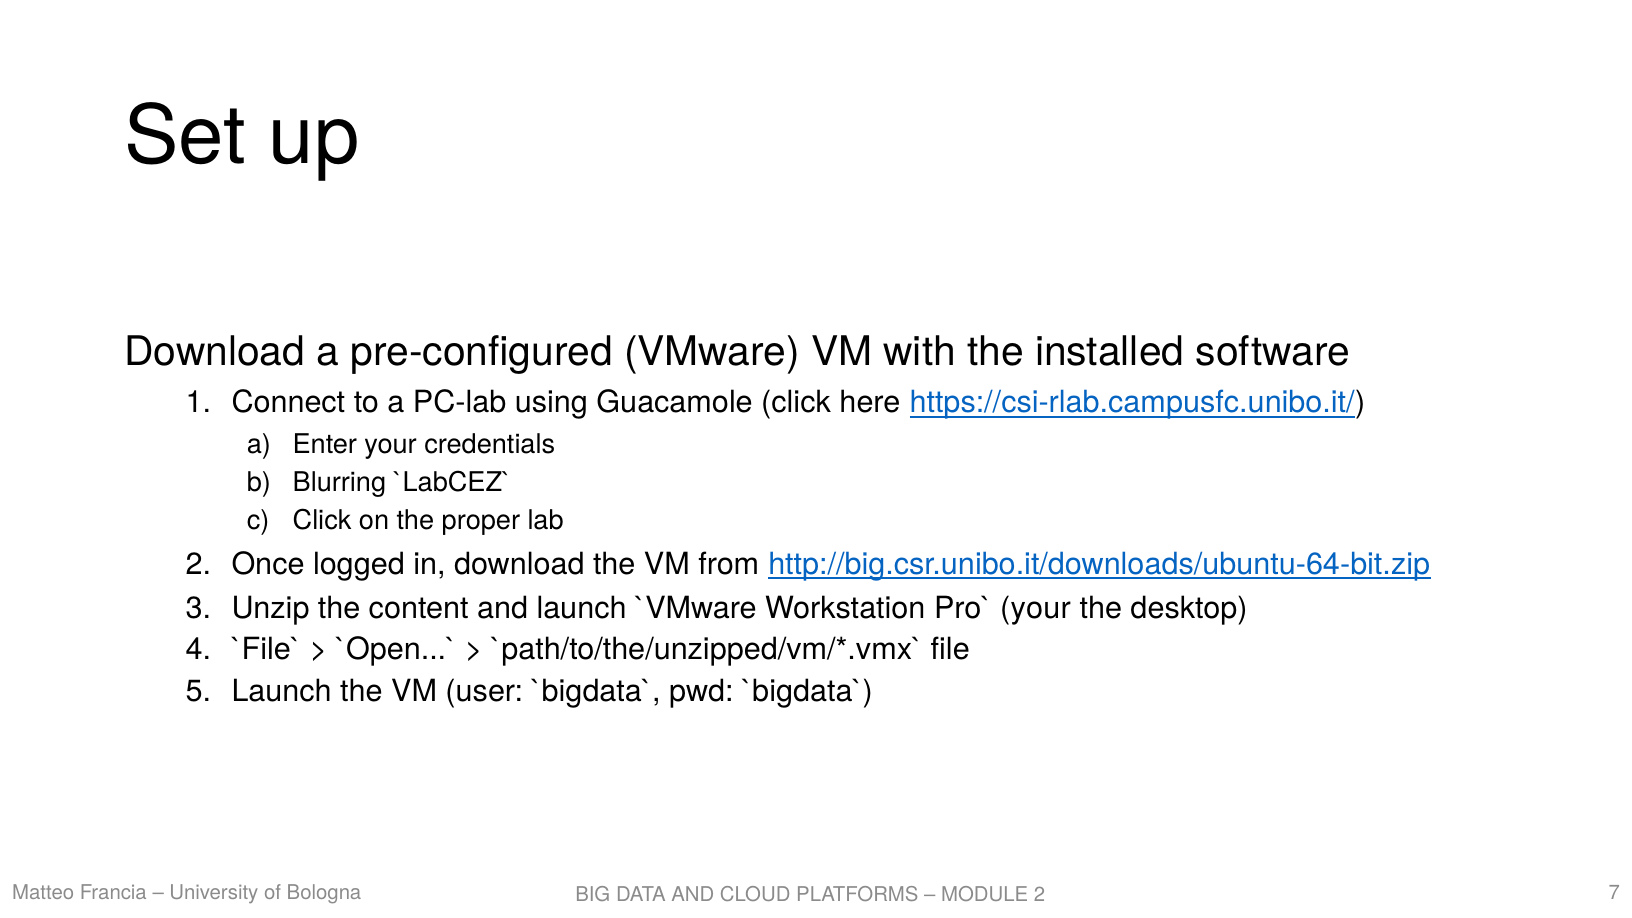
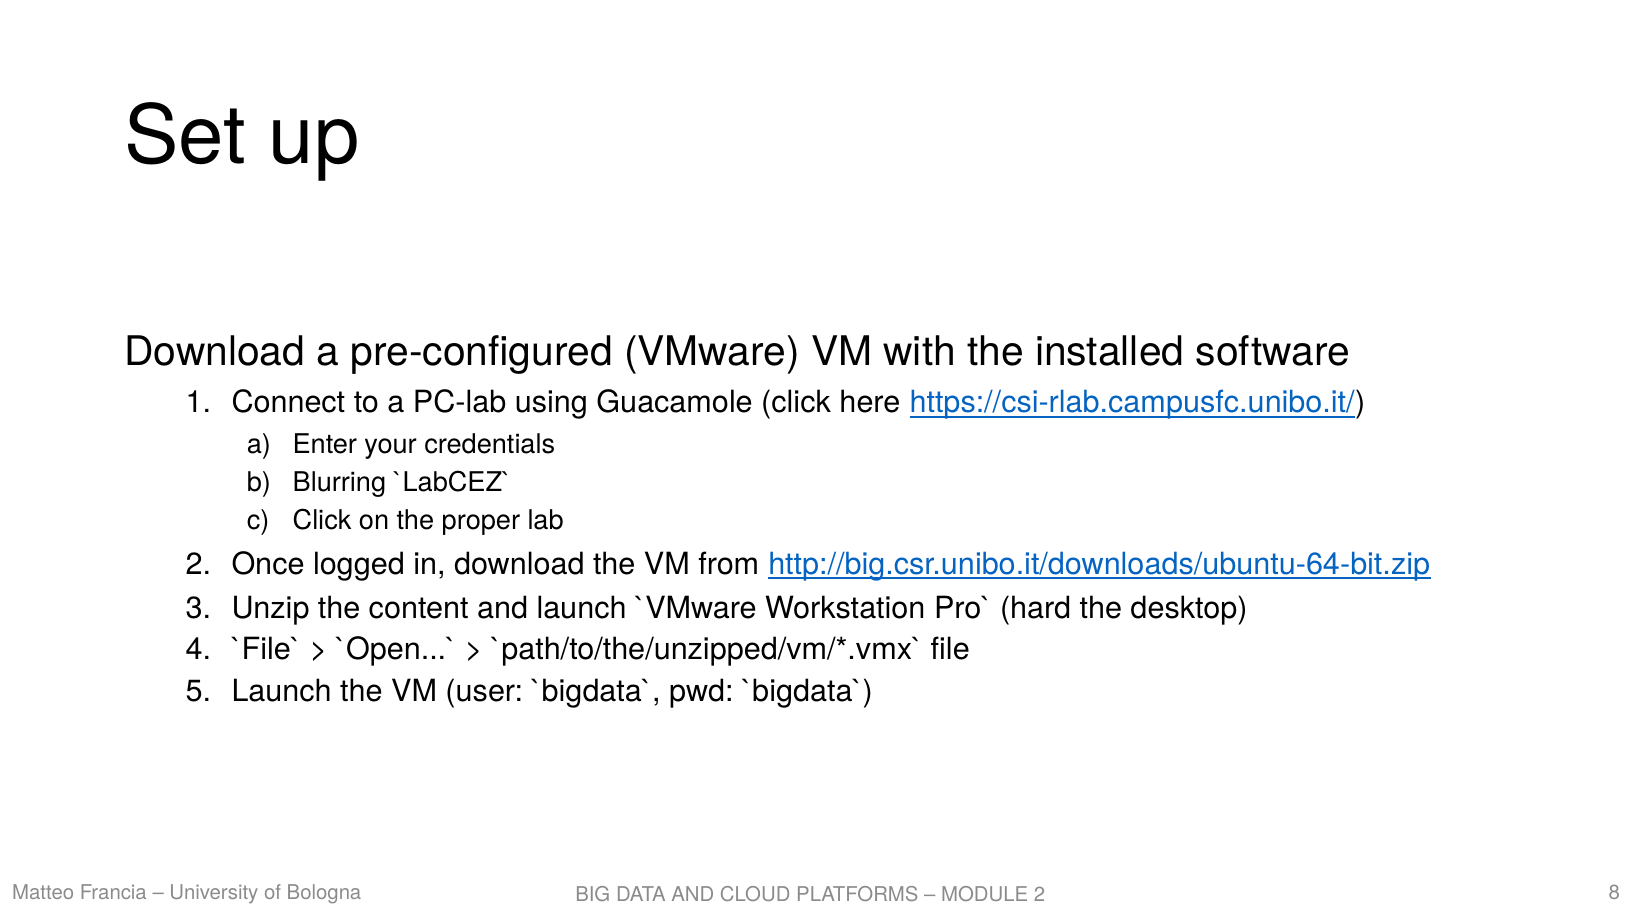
your: your -> hard (1036, 608)
7: 7 -> 8 (1614, 893)
